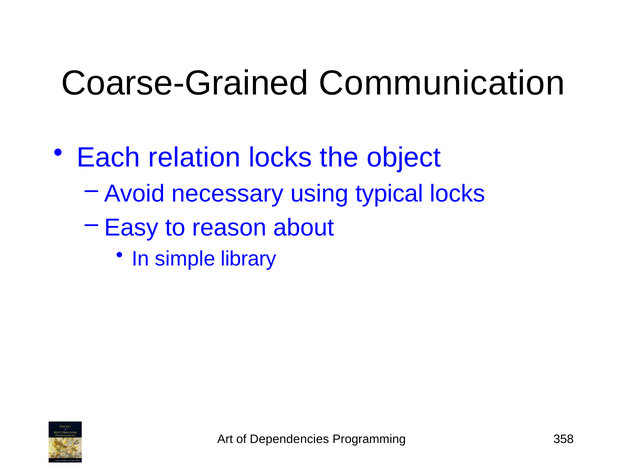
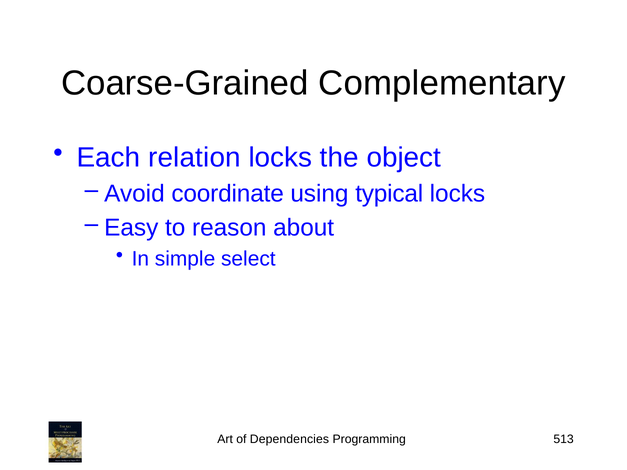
Communication: Communication -> Complementary (442, 83)
necessary: necessary -> coordinate (228, 194)
library: library -> select (248, 259)
358: 358 -> 513 (564, 440)
